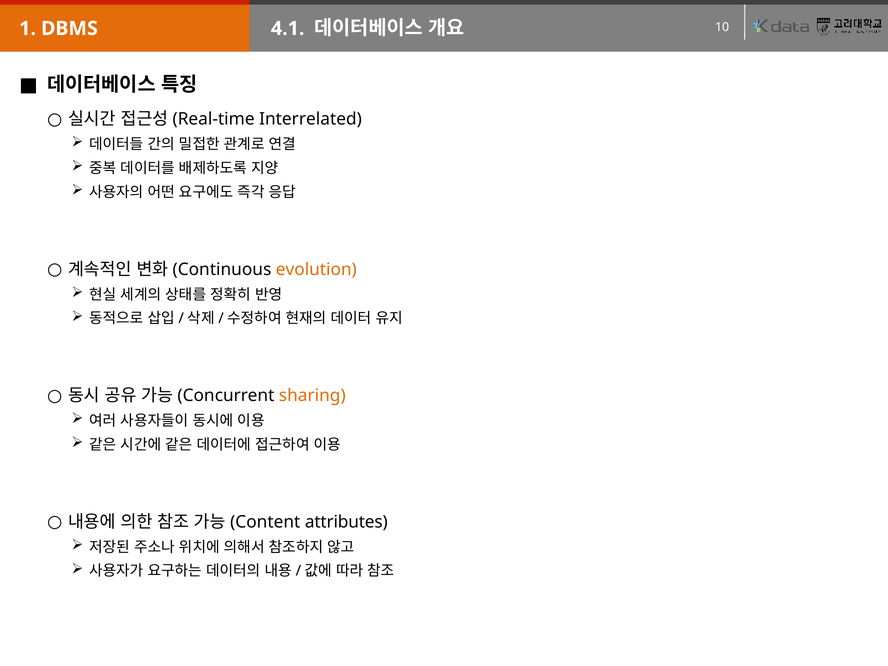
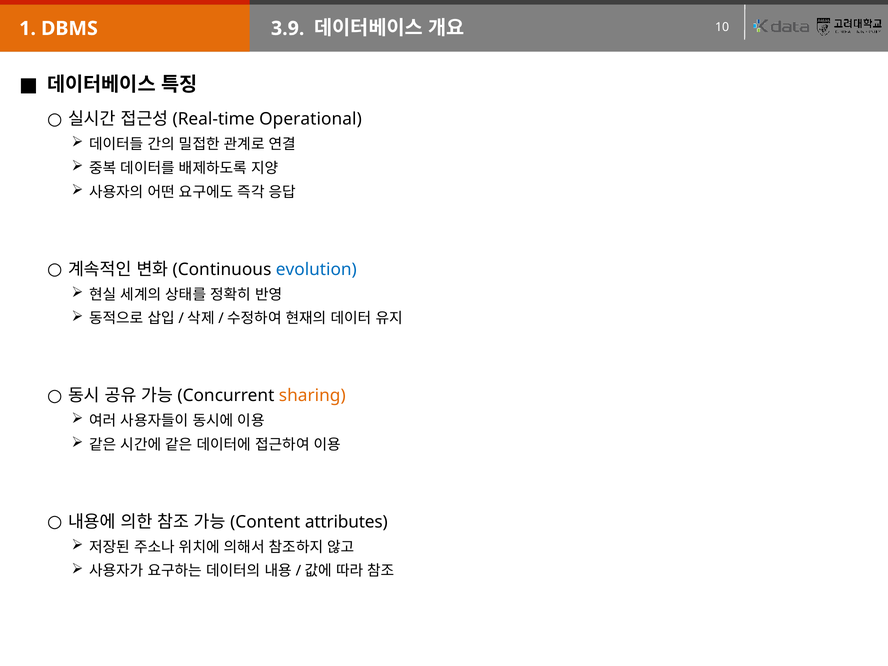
4.1: 4.1 -> 3.9 (288, 28)
Interrelated: Interrelated -> Operational (310, 119)
evolution colour: orange -> blue (316, 269)
